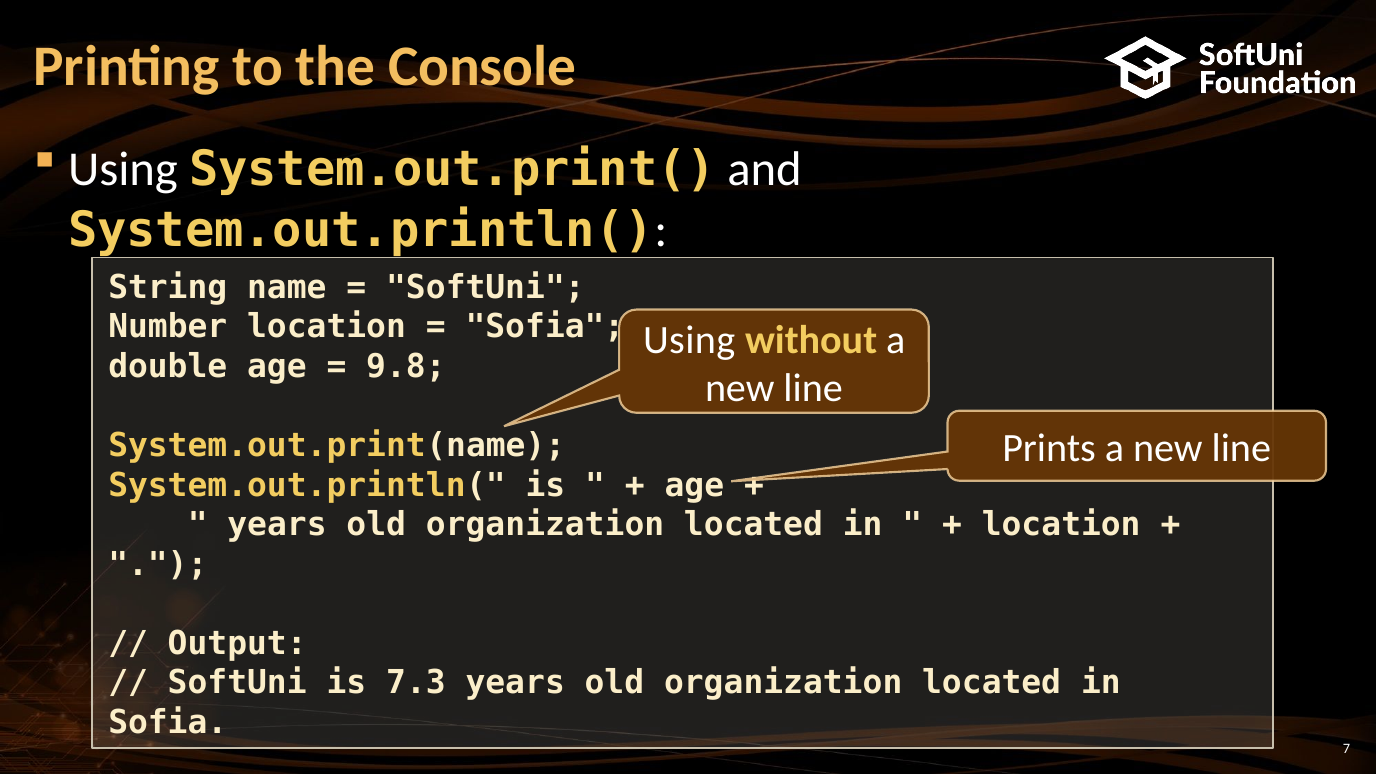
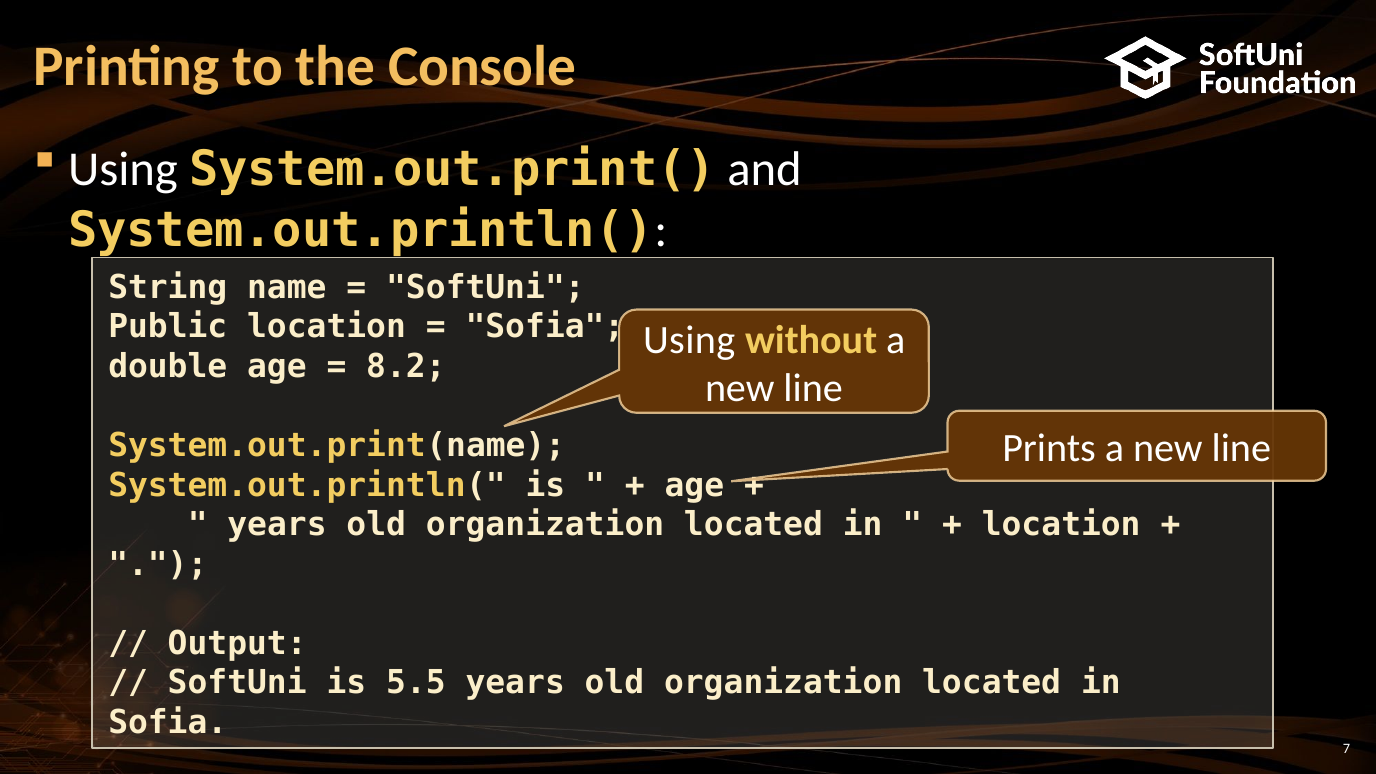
Number: Number -> Public (168, 327)
9.8: 9.8 -> 8.2 (406, 367)
7.3: 7.3 -> 5.5 (416, 683)
